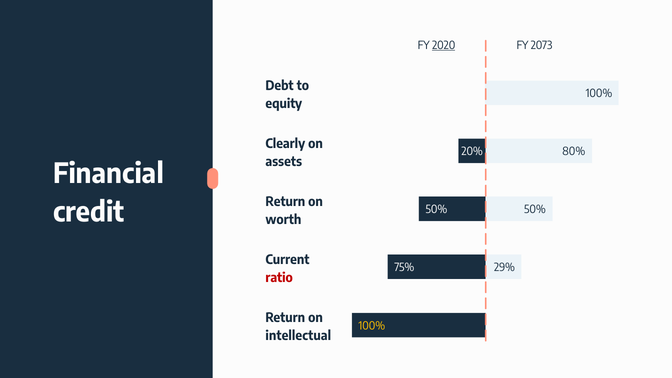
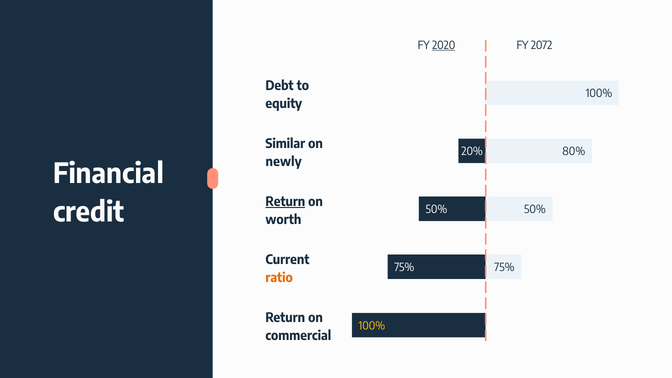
2073: 2073 -> 2072 (542, 45)
Clearly: Clearly -> Similar (285, 144)
assets: assets -> newly (284, 162)
Return underline: none -> present (285, 202)
75% 29%: 29% -> 75% (504, 268)
ratio colour: red -> orange (279, 278)
intellectual: intellectual -> commercial (298, 336)
